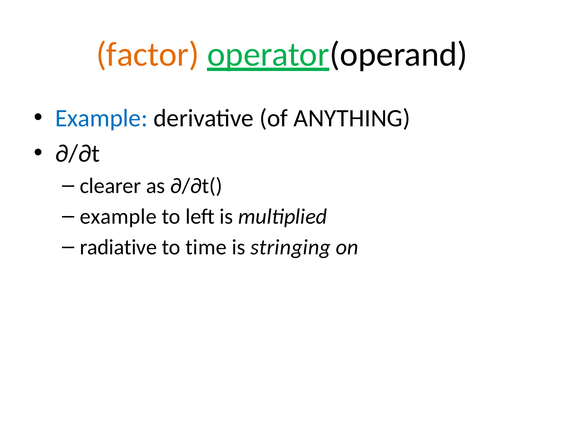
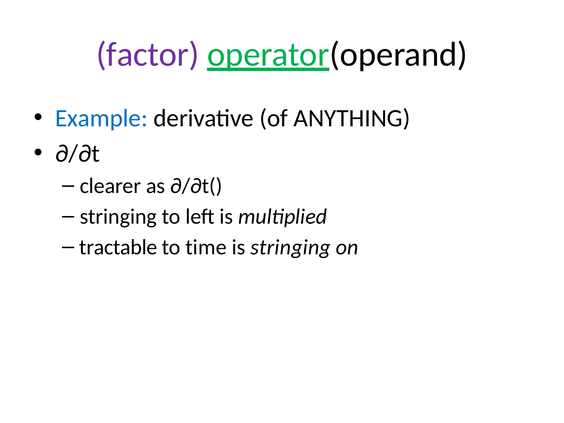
factor colour: orange -> purple (148, 55)
example: example -> stringing (118, 217)
radiative: radiative -> tractable (118, 247)
